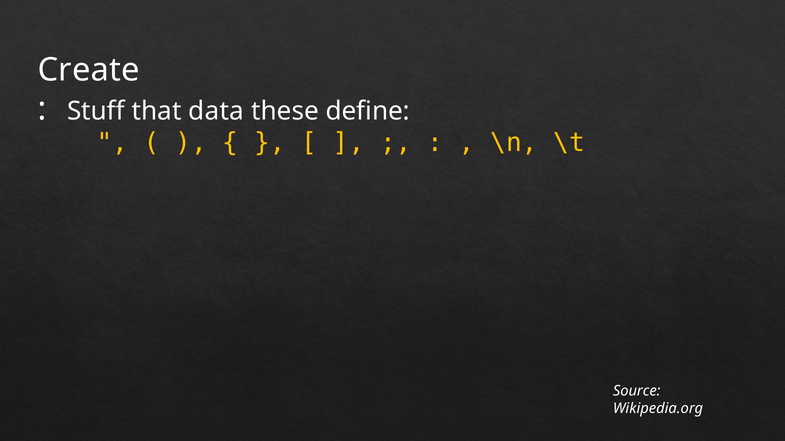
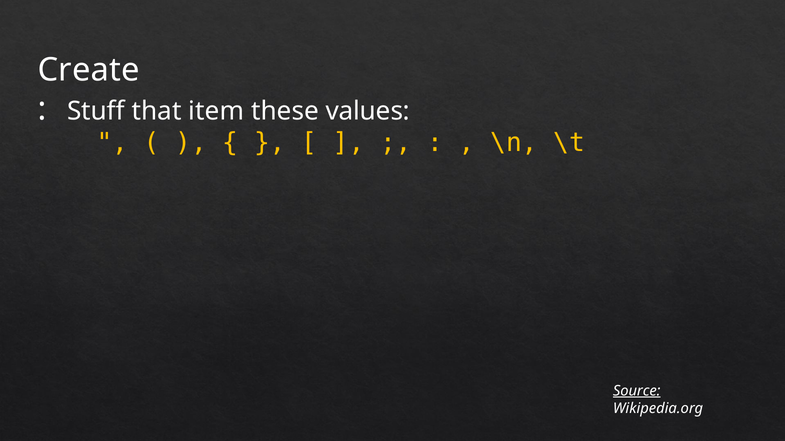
data: data -> item (216, 111)
define: define -> values (368, 111)
Source underline: none -> present (637, 391)
